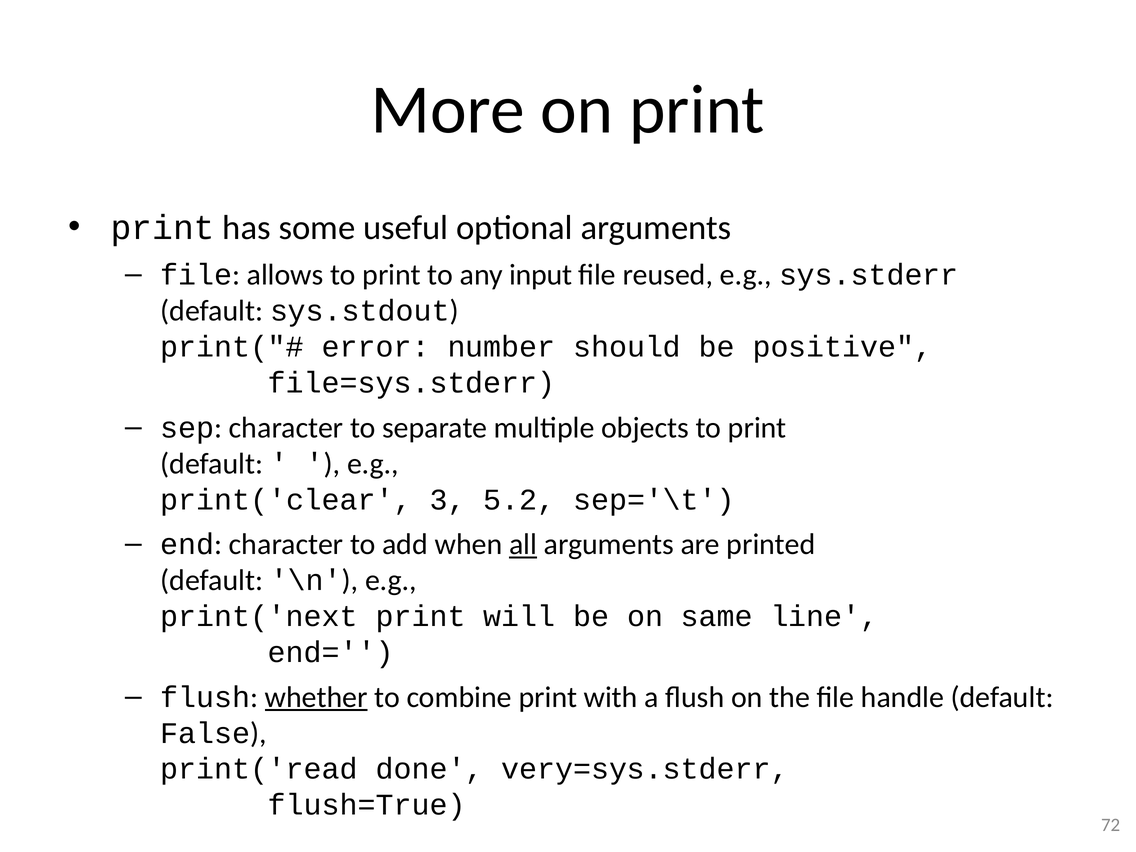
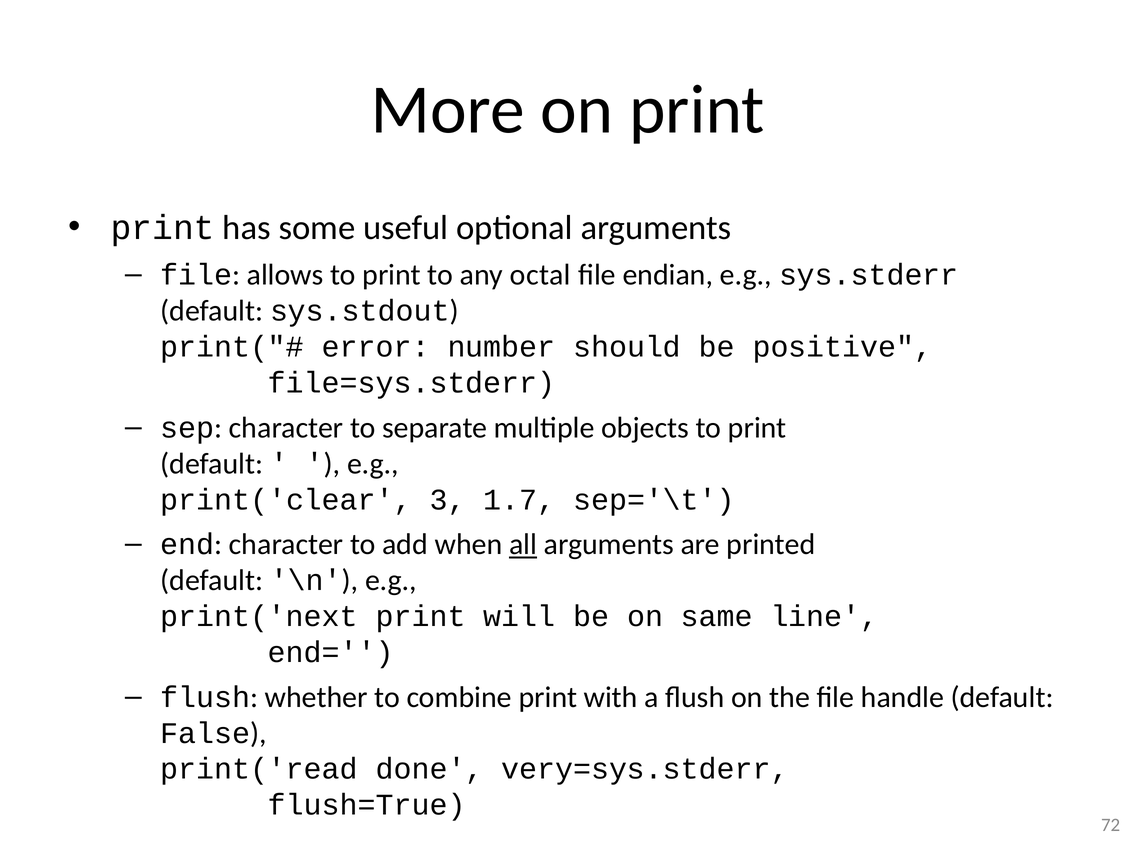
input: input -> octal (540, 275)
reused: reused -> endian (668, 275)
5.2: 5.2 -> 1.7 (519, 500)
whether underline: present -> none (316, 697)
